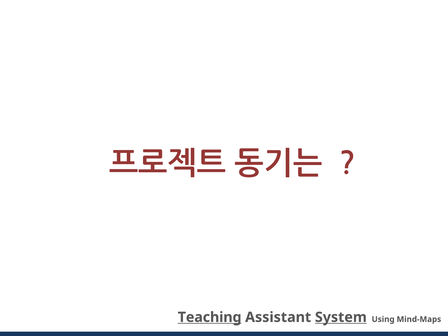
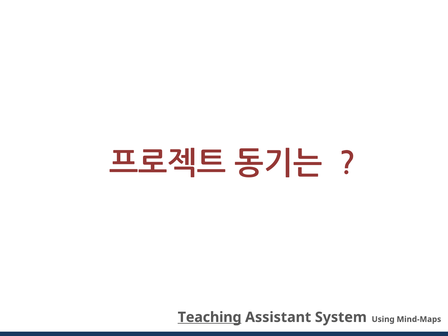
System underline: present -> none (341, 317)
